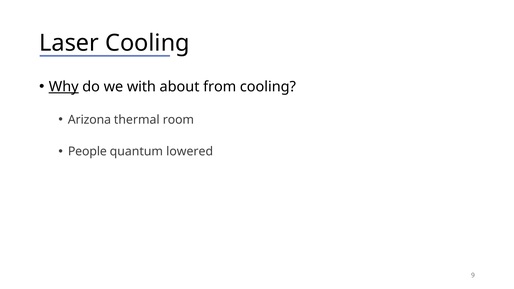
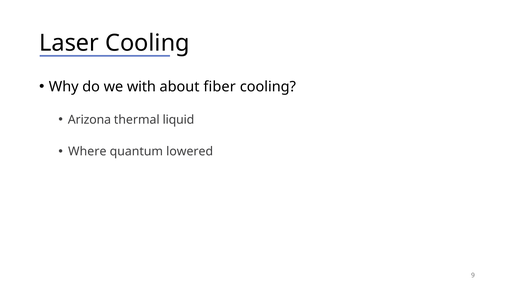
Why underline: present -> none (64, 87)
from: from -> fiber (220, 87)
room: room -> liquid (178, 120)
People: People -> Where (87, 152)
